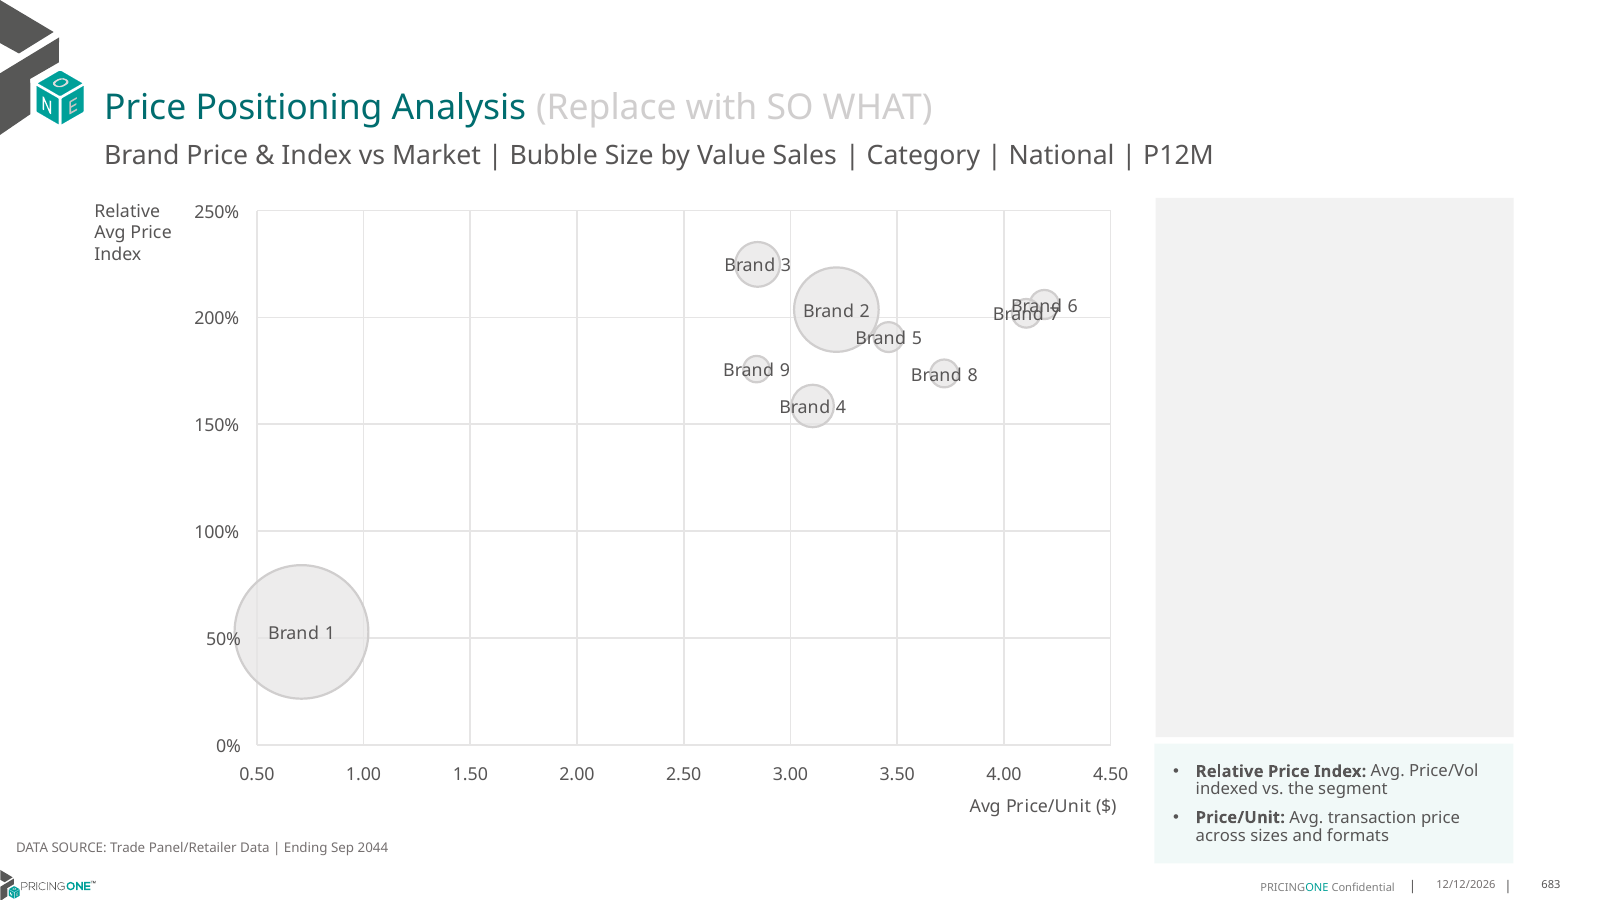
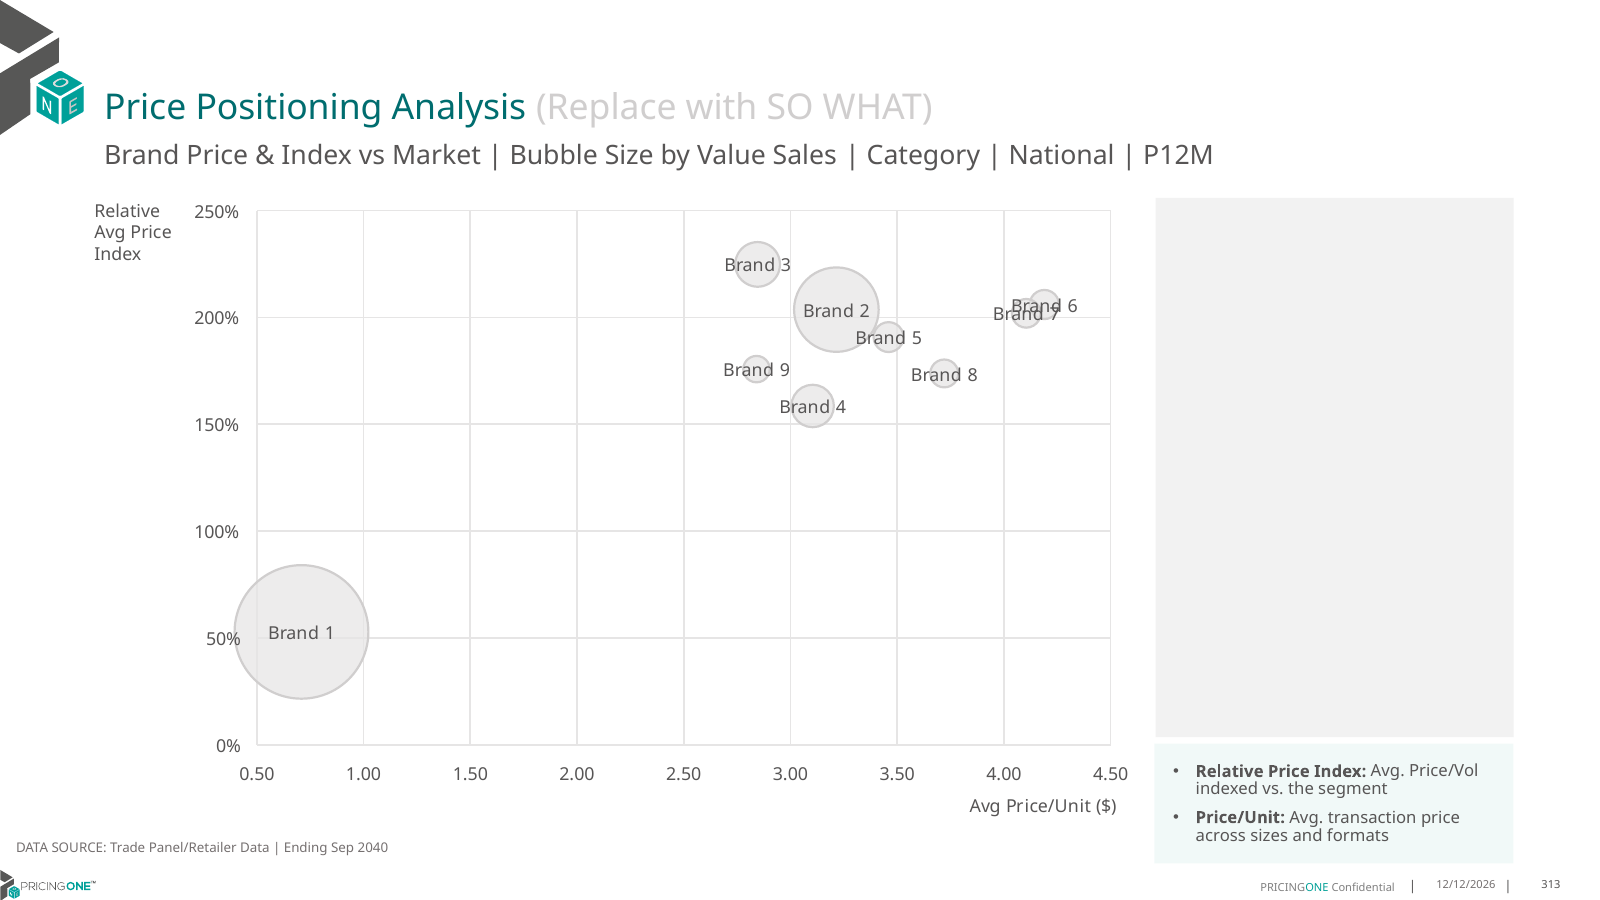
2044: 2044 -> 2040 (373, 848)
683: 683 -> 313 (1551, 885)
